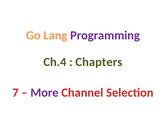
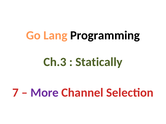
Programming colour: purple -> black (105, 36)
Ch.4: Ch.4 -> Ch.3 (55, 62)
Chapters: Chapters -> Statically (99, 62)
